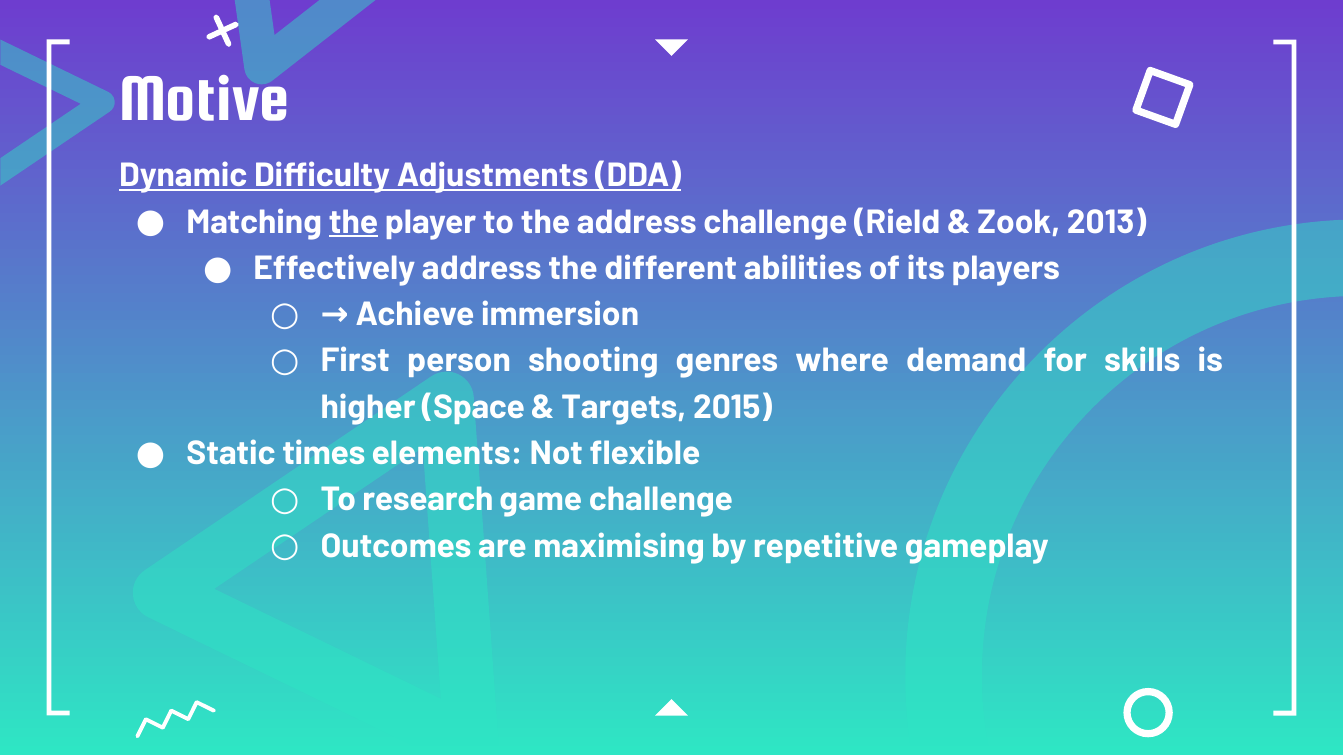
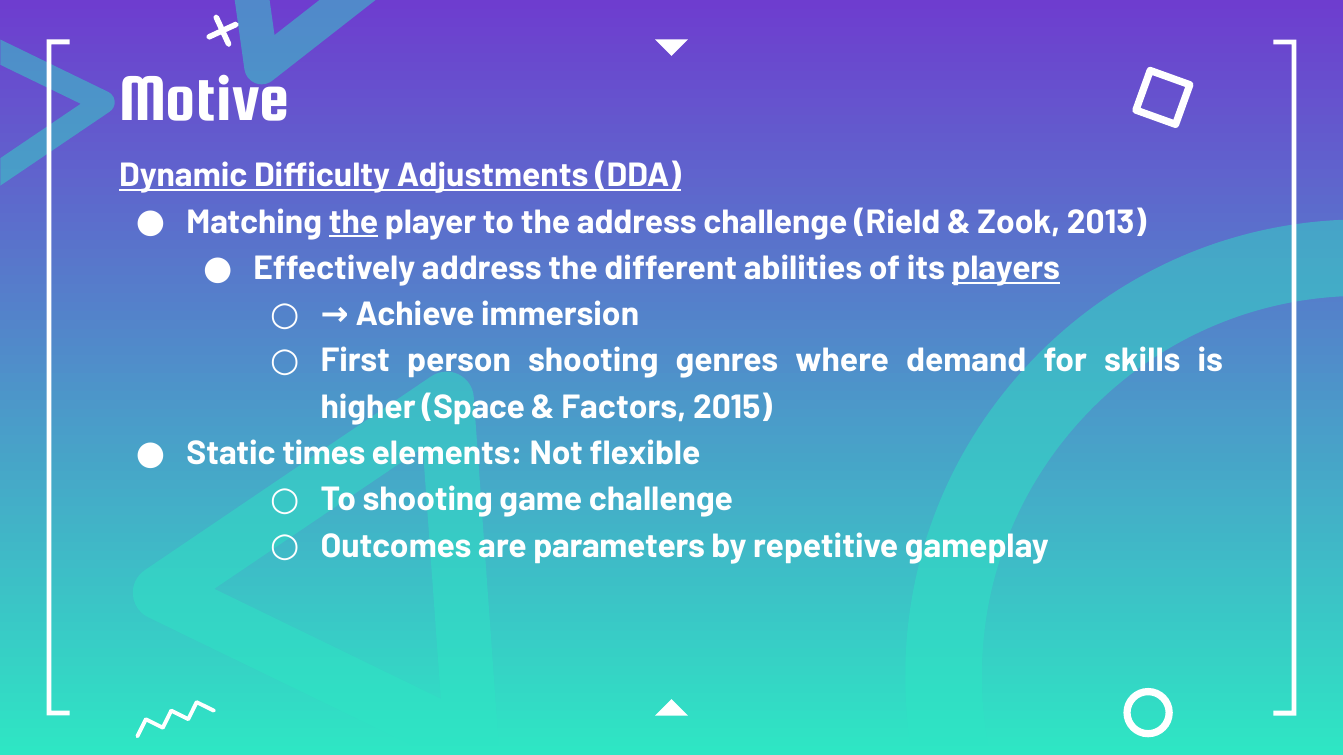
players underline: none -> present (1006, 268)
Targets: Targets -> Factors (624, 407)
To research: research -> shooting (428, 500)
maximising: maximising -> parameters (619, 546)
